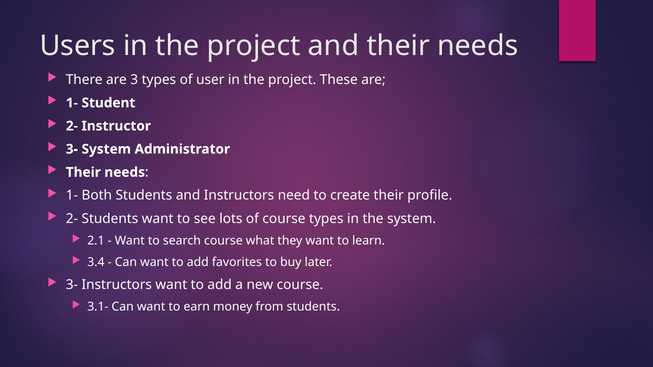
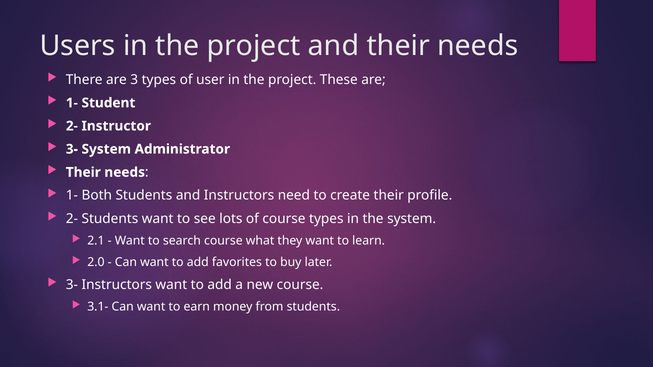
3.4: 3.4 -> 2.0 (96, 262)
